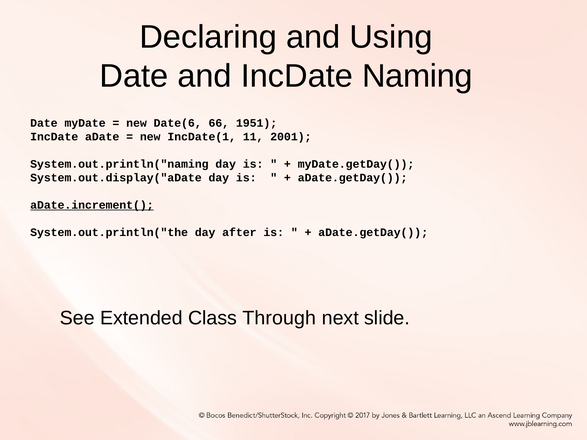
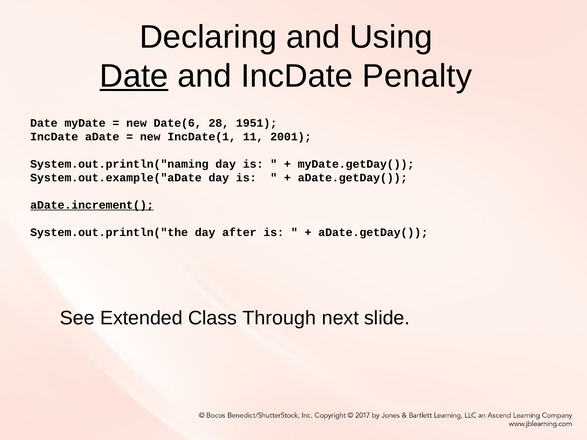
Date underline: none -> present (134, 76)
Naming: Naming -> Penalty (417, 76)
66: 66 -> 28 (219, 123)
System.out.display("aDate: System.out.display("aDate -> System.out.example("aDate (116, 178)
